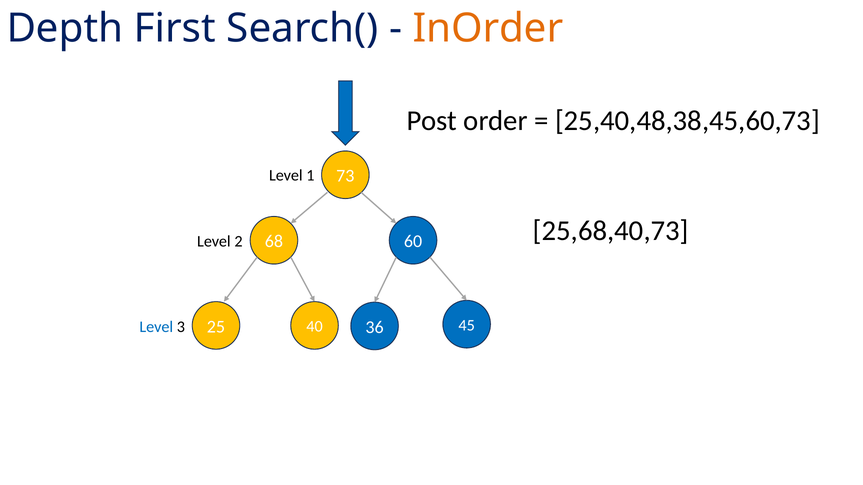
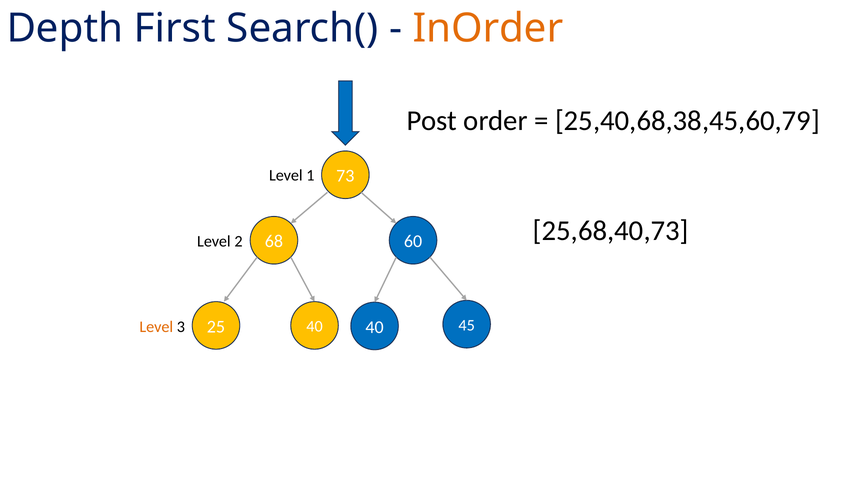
25,40,48,38,45,60,73: 25,40,48,38,45,60,73 -> 25,40,68,38,45,60,79 (687, 121)
40 36: 36 -> 40 (375, 327)
Level colour: blue -> orange (156, 327)
